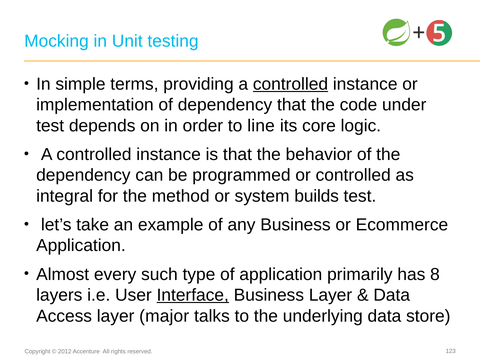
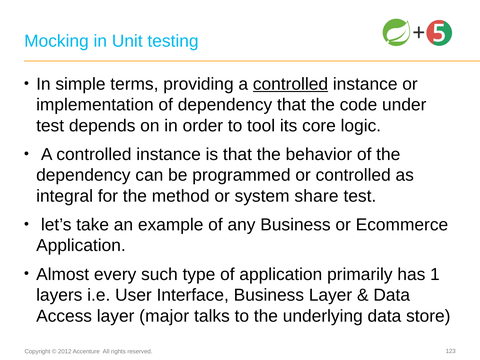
line: line -> tool (261, 126)
builds: builds -> share (316, 196)
8: 8 -> 1 (435, 274)
Interface underline: present -> none (193, 295)
